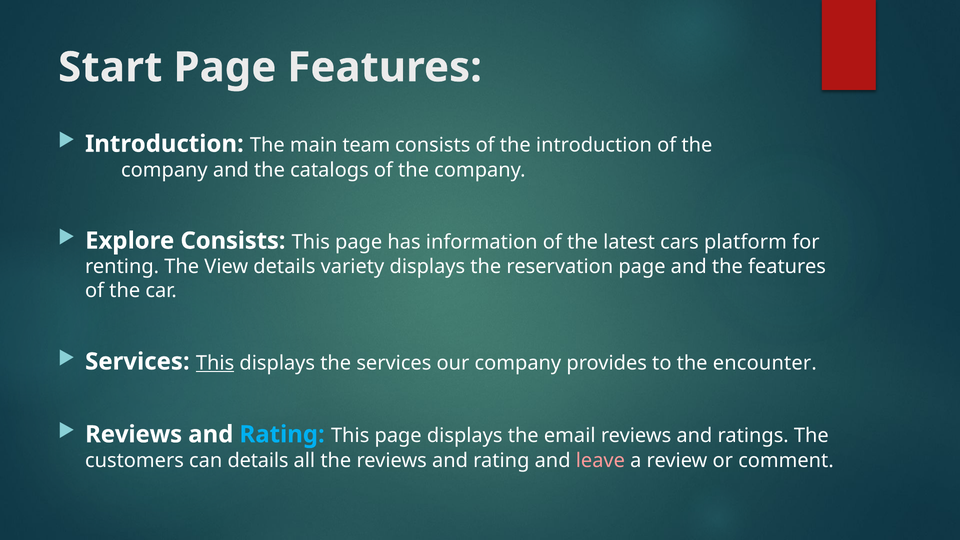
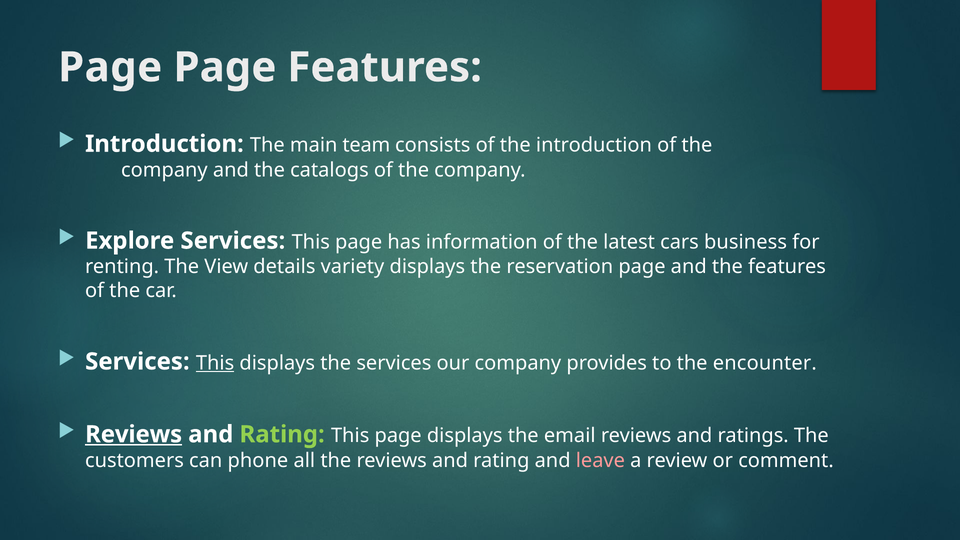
Start: Start -> Page (110, 67)
Explore Consists: Consists -> Services (233, 241)
platform: platform -> business (746, 242)
Reviews underline: none -> present (134, 434)
Rating colour: light blue -> light green (282, 434)
can details: details -> phone (258, 461)
